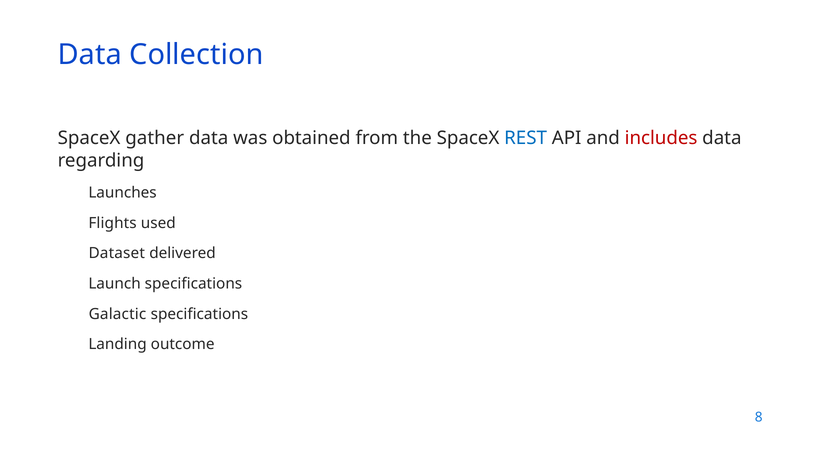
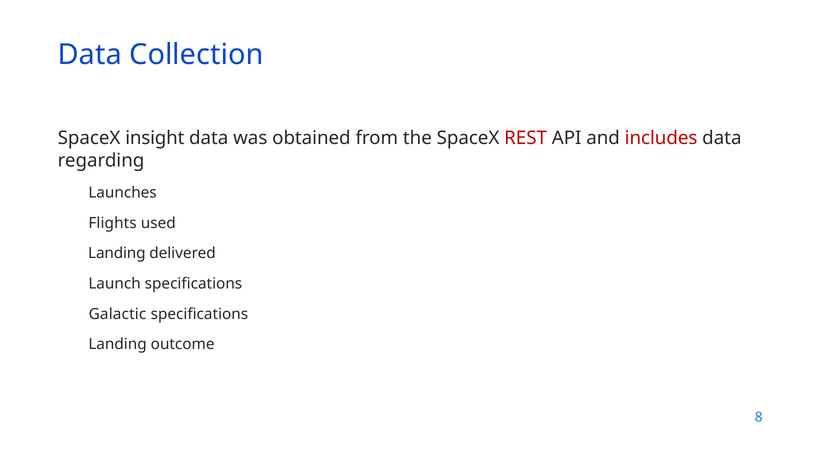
gather: gather -> insight (155, 138)
REST colour: blue -> red (526, 138)
Dataset: Dataset -> Landing (117, 253)
